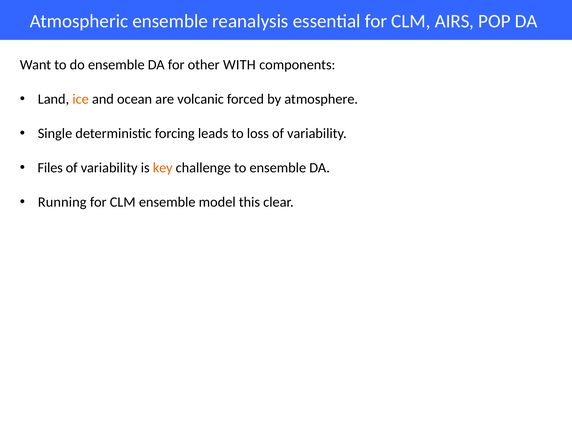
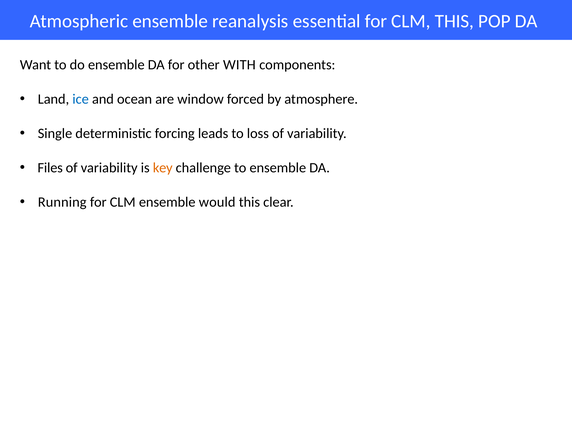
CLM AIRS: AIRS -> THIS (454, 21)
ice colour: orange -> blue (81, 99)
volcanic: volcanic -> window (201, 99)
model: model -> would (217, 202)
